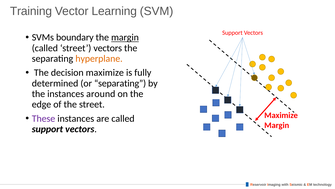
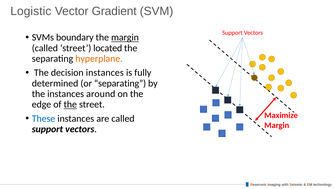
Training: Training -> Logistic (31, 11)
Learning: Learning -> Gradient (114, 11)
street vectors: vectors -> located (108, 48)
decision maximize: maximize -> instances (105, 73)
the underline: none -> present (70, 104)
These colour: purple -> blue (44, 118)
